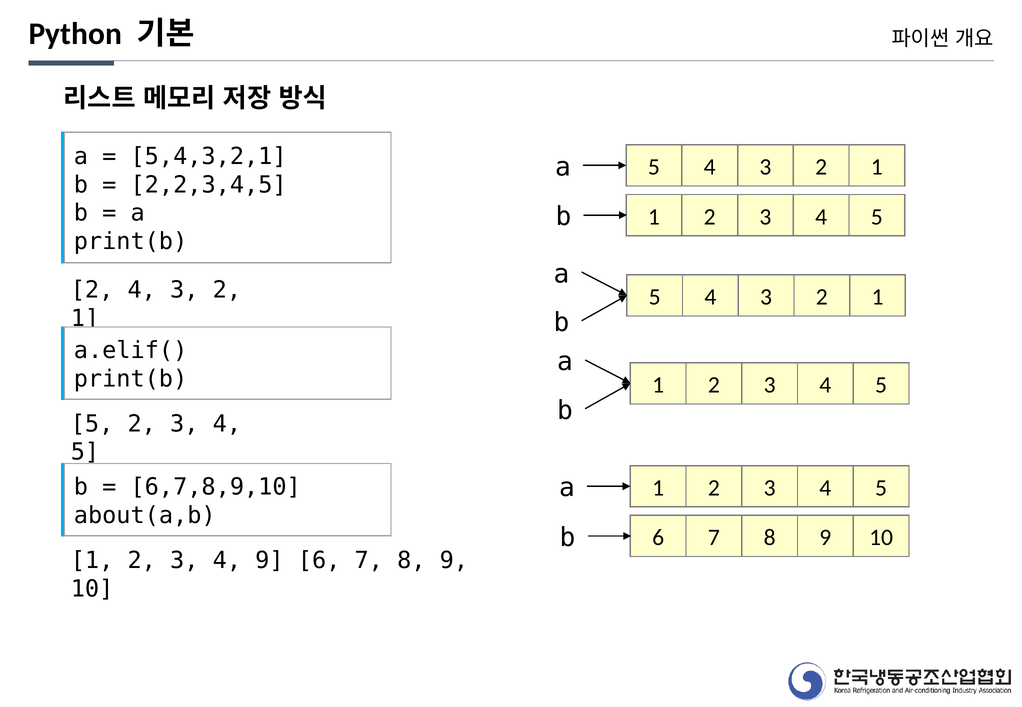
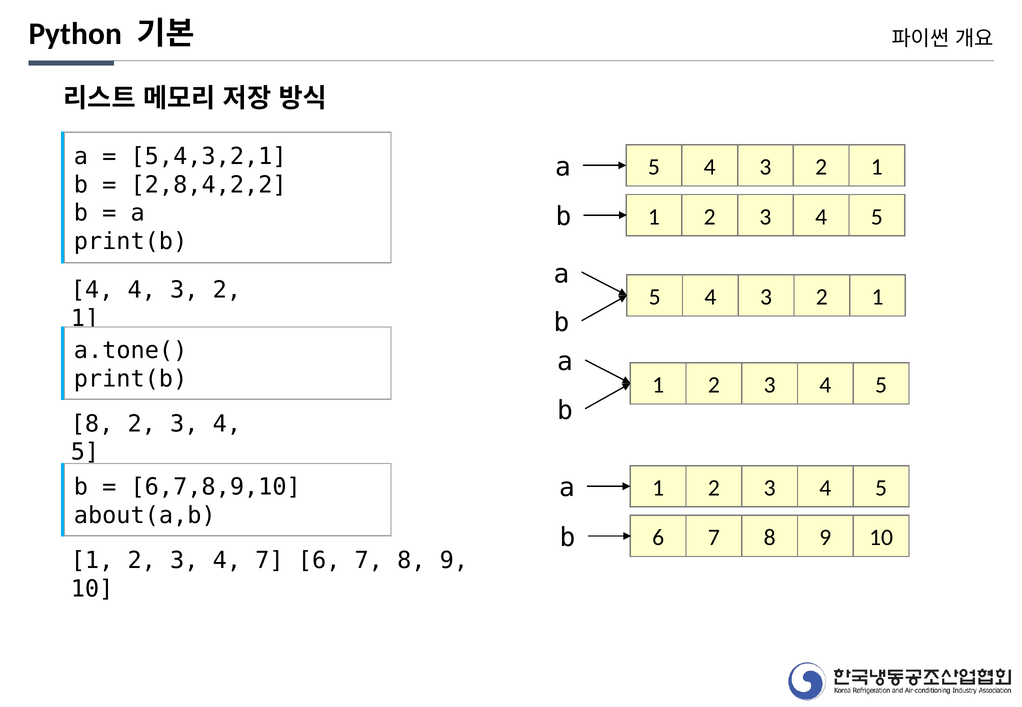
2,2,3,4,5: 2,2,3,4,5 -> 2,8,4,2,2 (209, 185)
2: 2 -> 4 (92, 290)
a.elif(: a.elif( -> a.tone( (131, 351)
5: 5 -> 8 (92, 424)
4 9: 9 -> 7 (269, 561)
